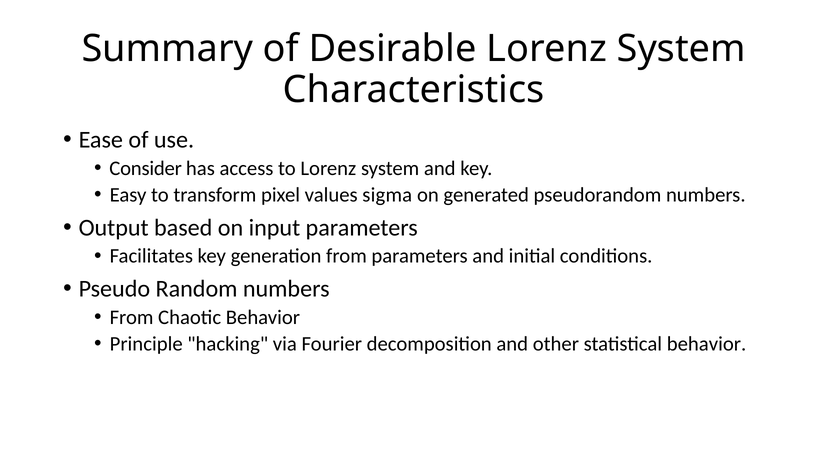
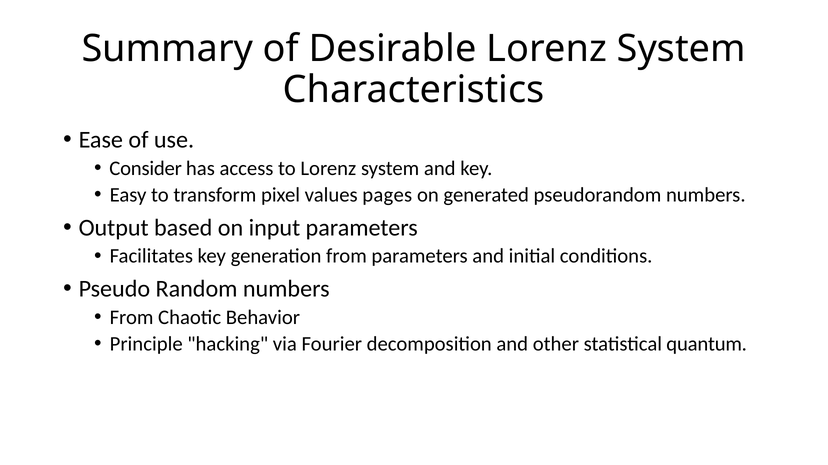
sigma: sigma -> pages (387, 195)
statistical behavior: behavior -> quantum (707, 344)
